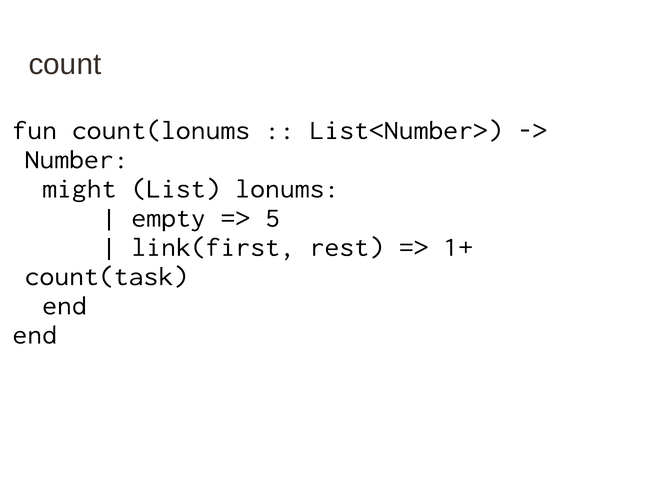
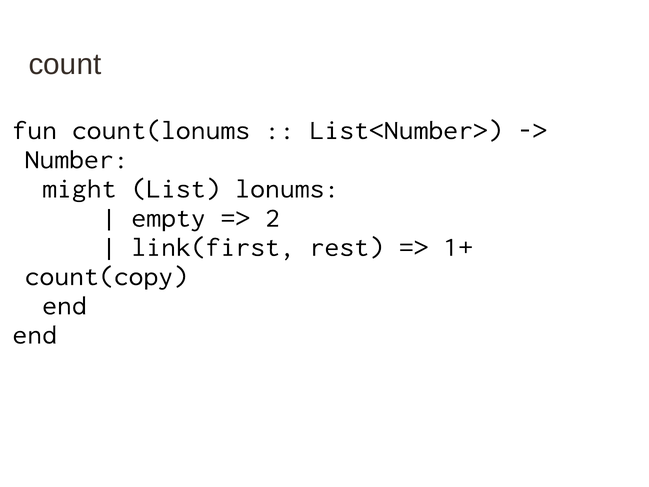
5: 5 -> 2 (272, 218)
count(task: count(task -> count(copy (106, 276)
